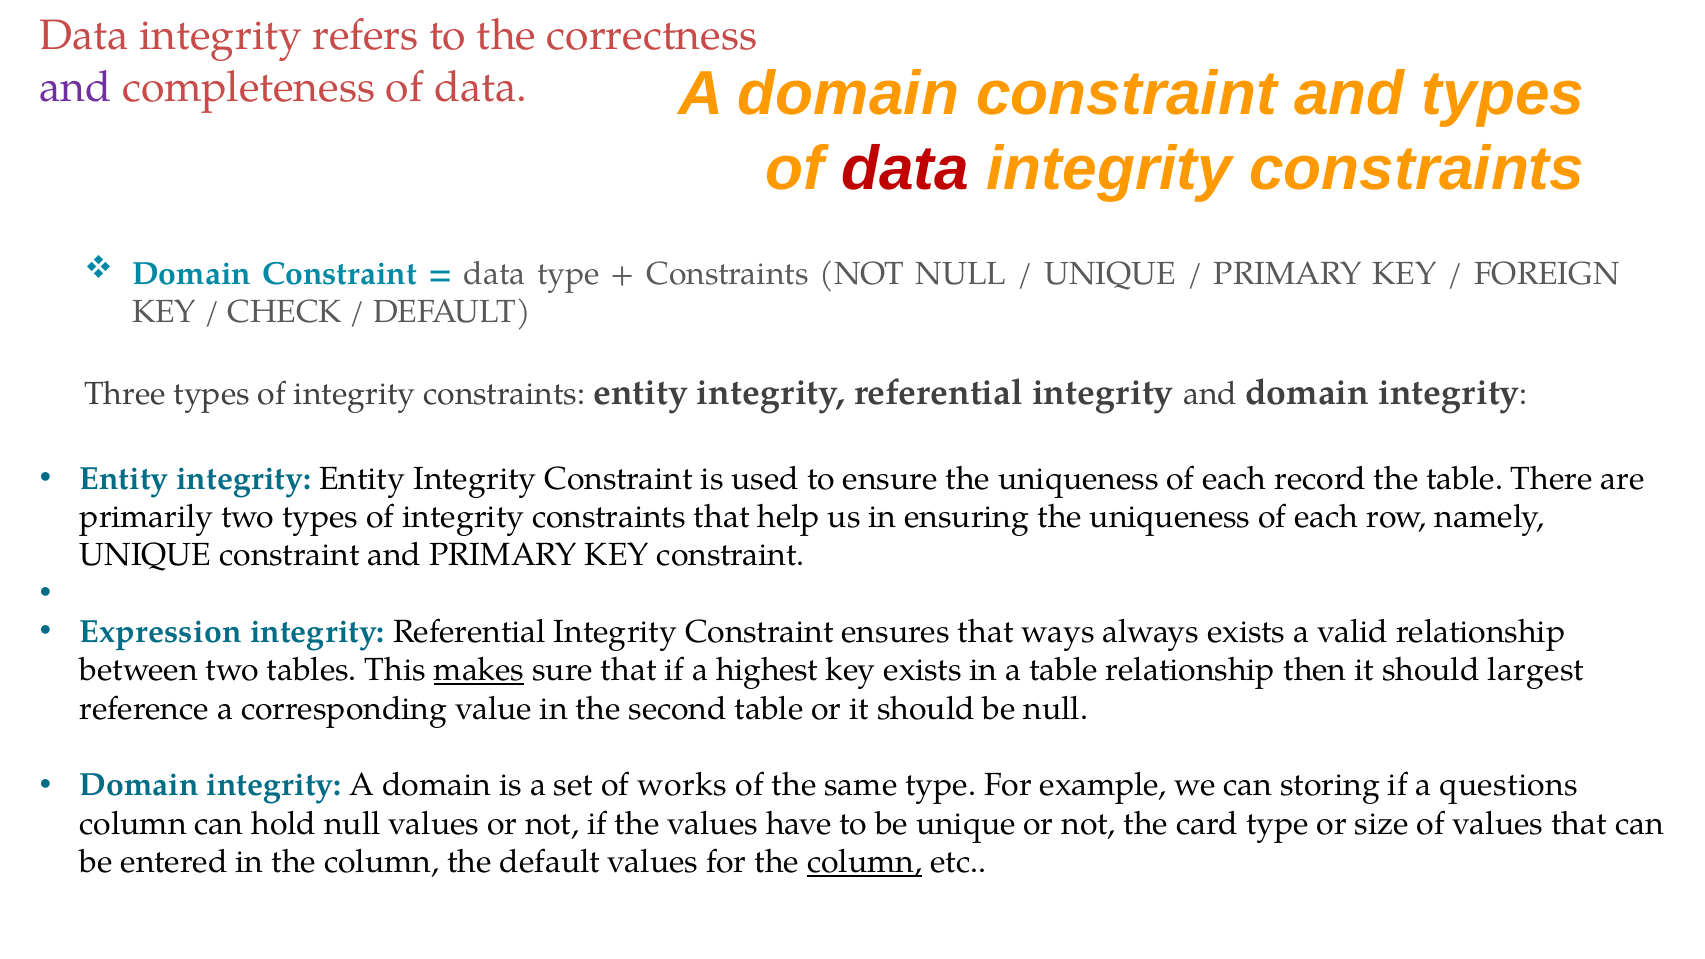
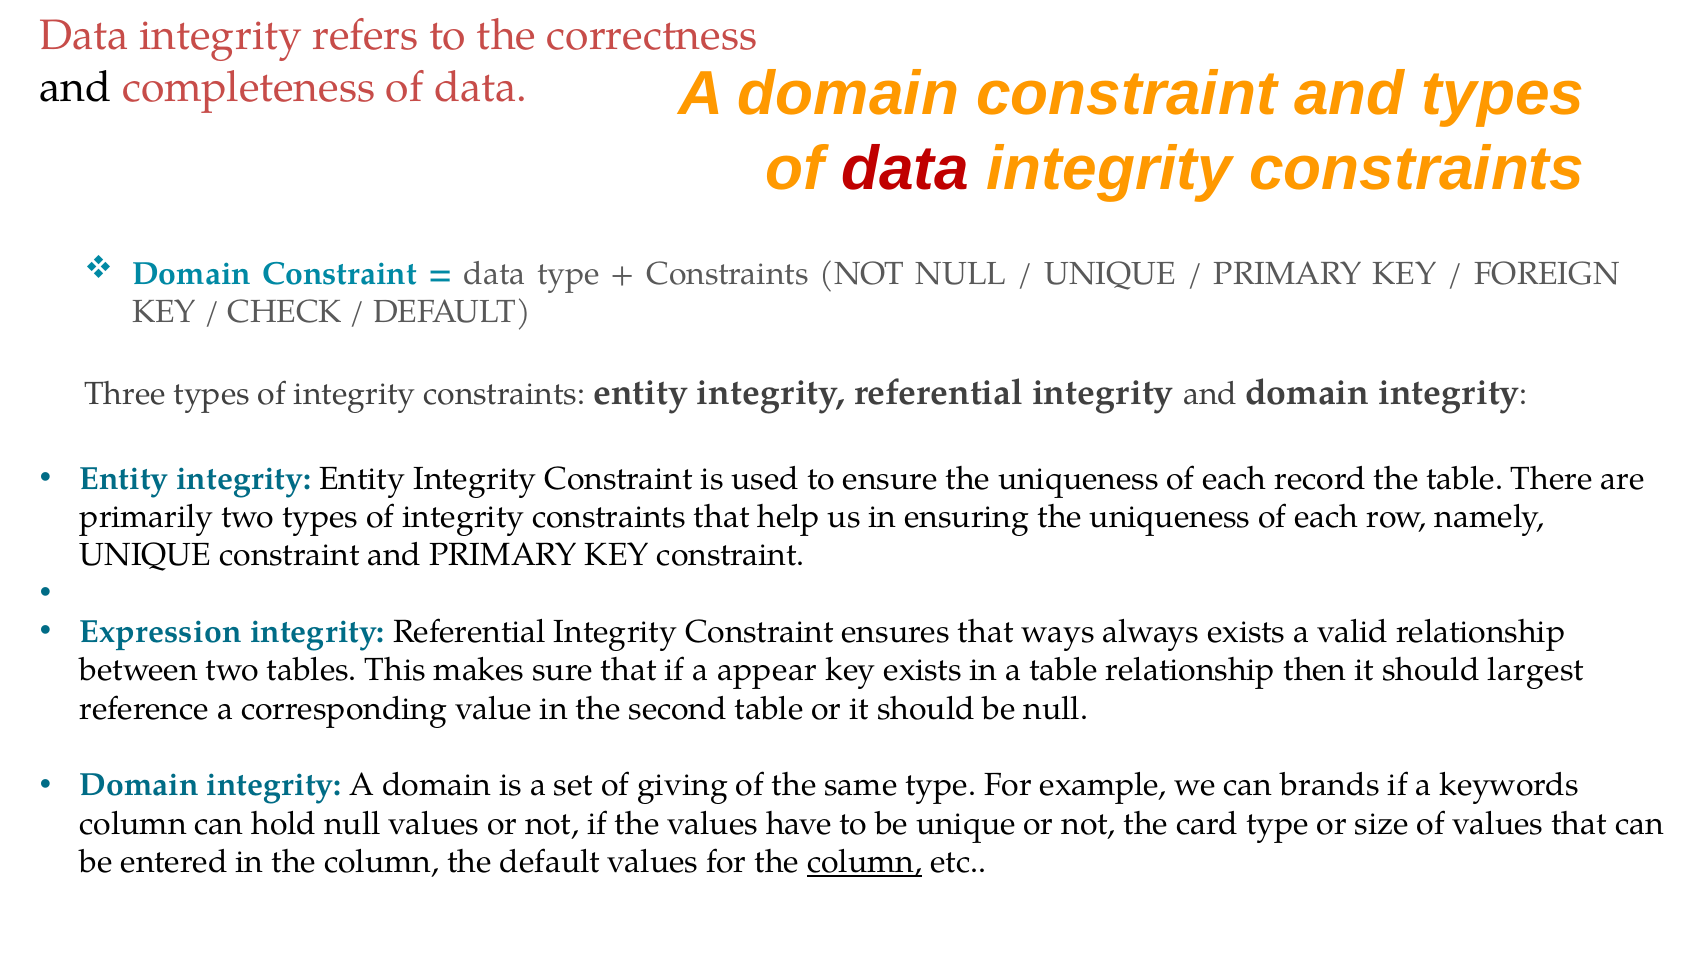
and colour: purple -> black (75, 87)
makes underline: present -> none (479, 670)
highest: highest -> appear (767, 670)
works: works -> giving (683, 785)
storing: storing -> brands (1330, 785)
questions: questions -> keywords (1509, 785)
